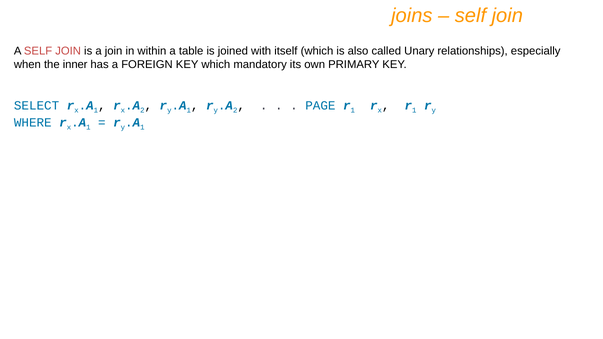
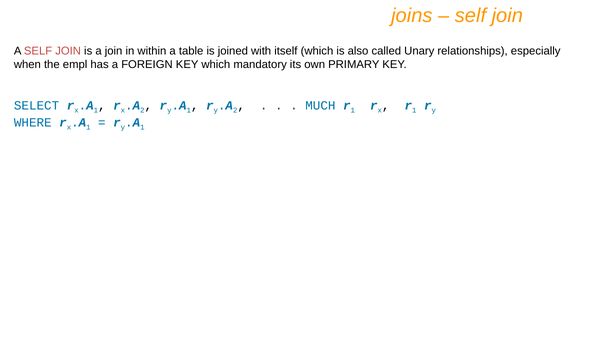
inner: inner -> empl (75, 65)
PAGE: PAGE -> MUCH (320, 105)
